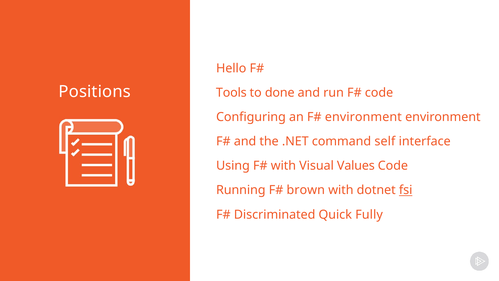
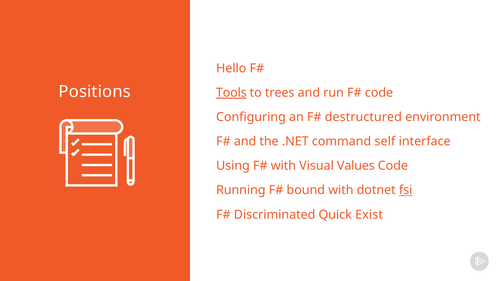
Tools underline: none -> present (231, 93)
done: done -> trees (280, 93)
environment: environment -> destructured (363, 117)
brown: brown -> bound (306, 190)
Fully: Fully -> Exist (369, 214)
